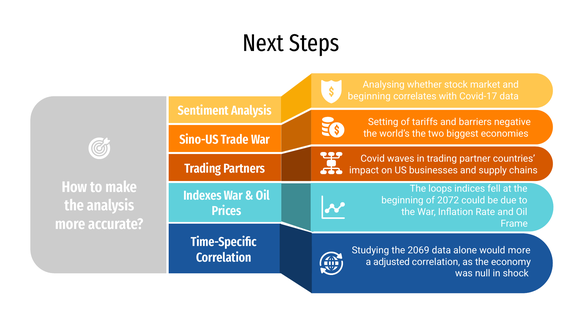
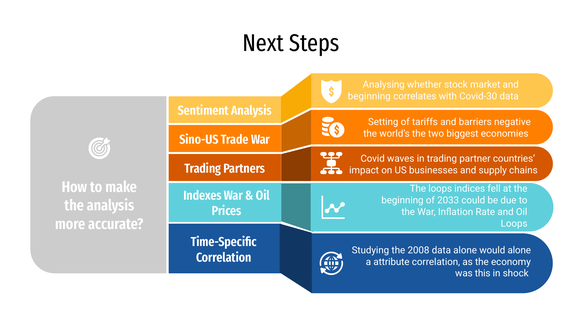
Covid-17: Covid-17 -> Covid-30 (478, 97)
2072: 2072 -> 2033 (448, 201)
Frame: Frame -> Loops (514, 224)
2069: 2069 -> 2008 (418, 250)
would more: more -> alone (519, 250)
adjusted: adjusted -> attribute (391, 262)
null: null -> this (483, 274)
